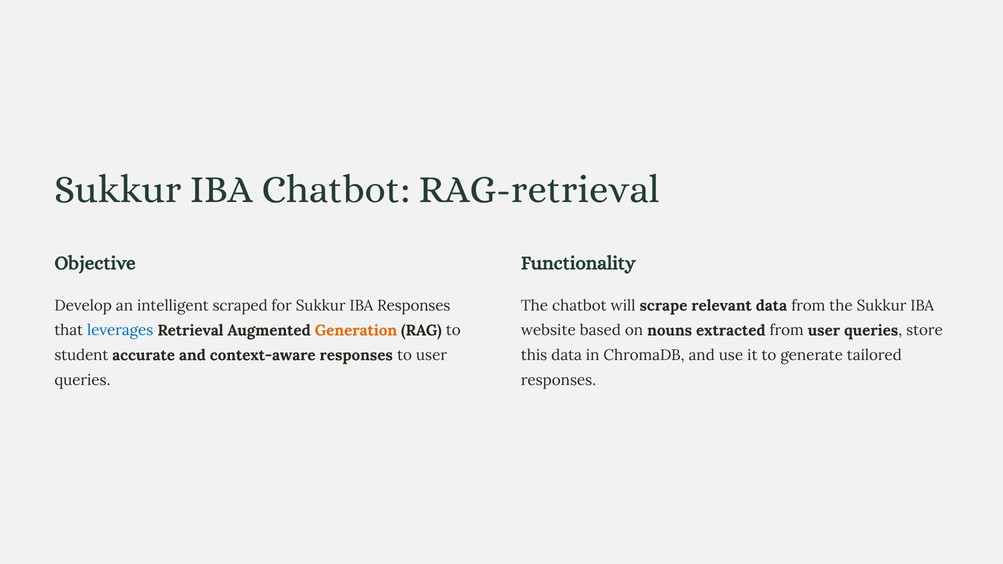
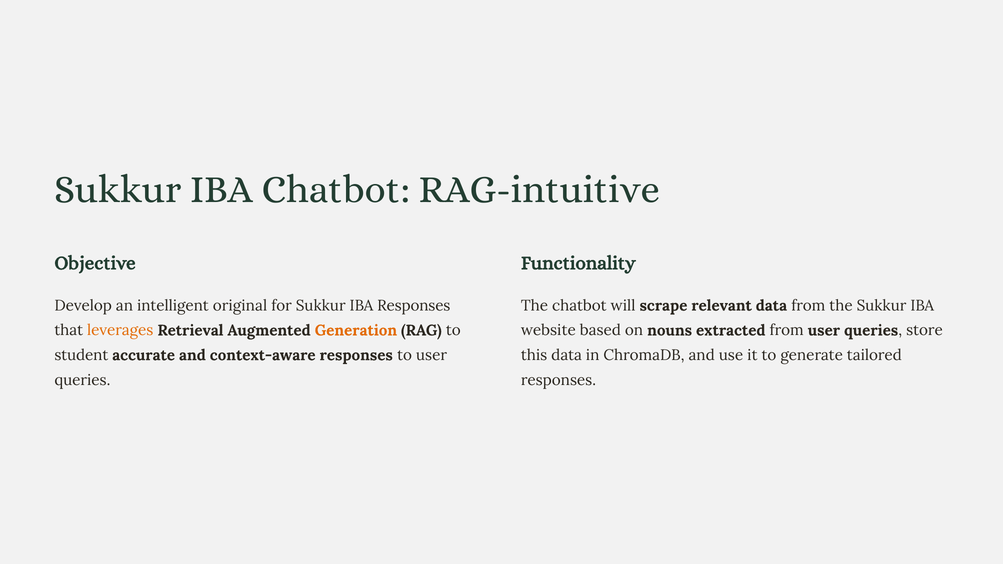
RAG-retrieval: RAG-retrieval -> RAG-intuitive (539, 189)
scraped: scraped -> original (240, 306)
leverages colour: blue -> orange (120, 331)
